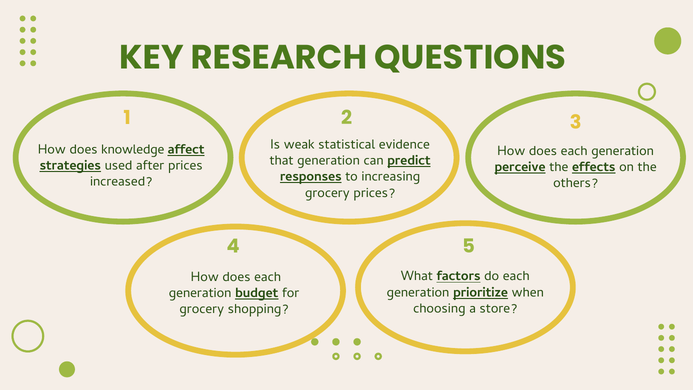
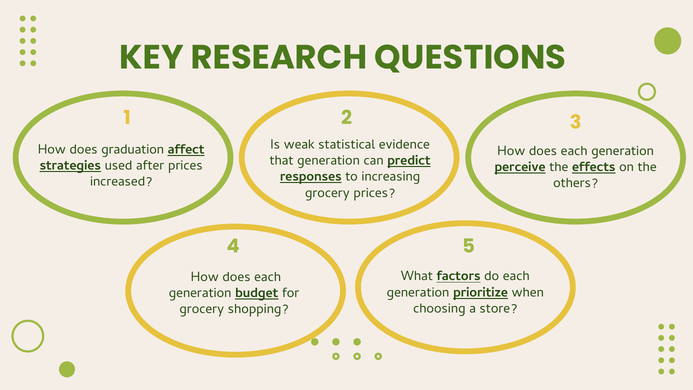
knowledge: knowledge -> graduation (133, 149)
